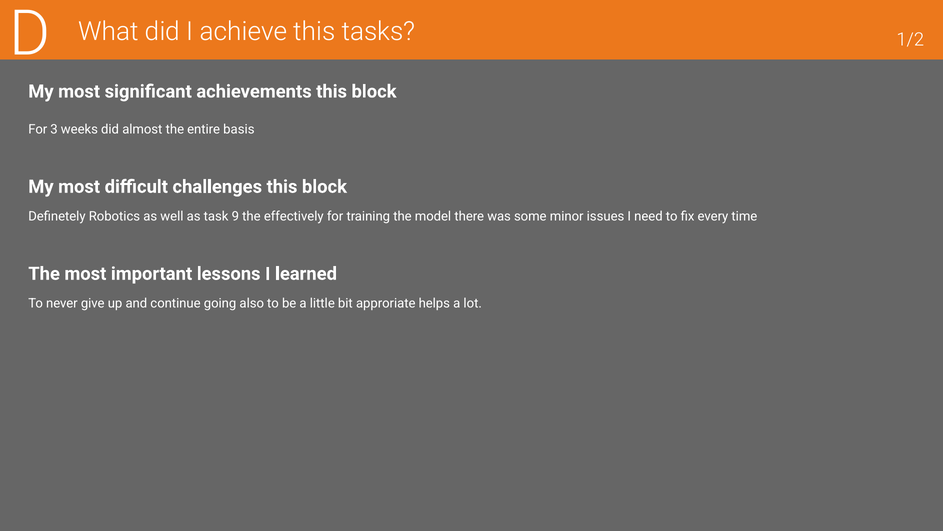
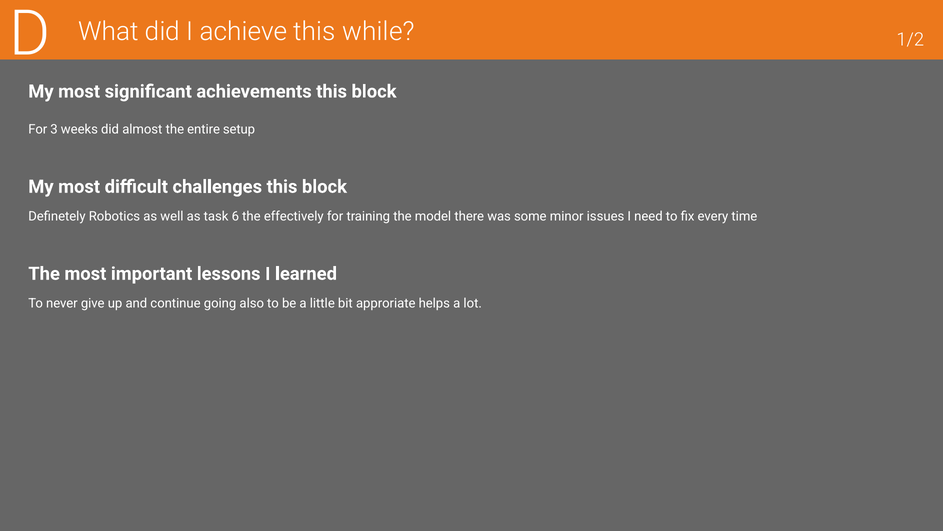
tasks: tasks -> while (378, 31)
basis: basis -> setup (239, 129)
9: 9 -> 6 (235, 216)
